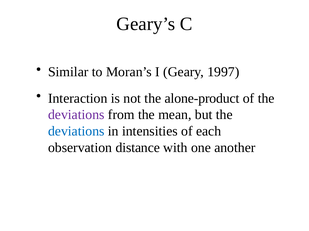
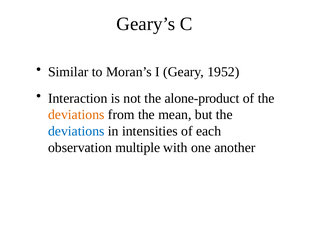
1997: 1997 -> 1952 (223, 72)
deviations colour: purple -> orange (76, 115)
distance: distance -> multiple (138, 148)
